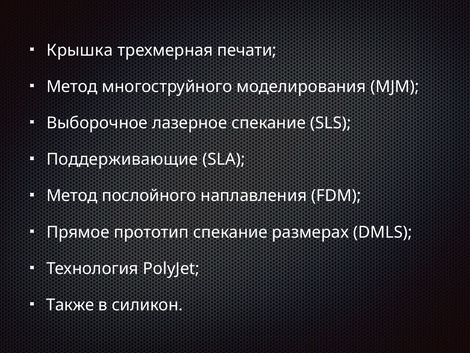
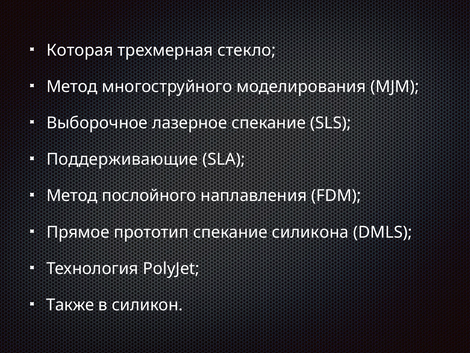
Крышка: Крышка -> Которая (80, 50)
печати: печати -> стекло (247, 50)
размерах: размерах -> силикона (310, 232)
